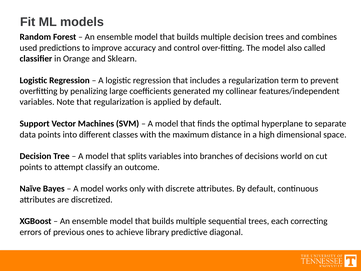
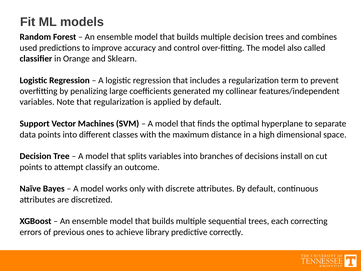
world: world -> install (291, 156)
diagonal: diagonal -> correctly (226, 232)
